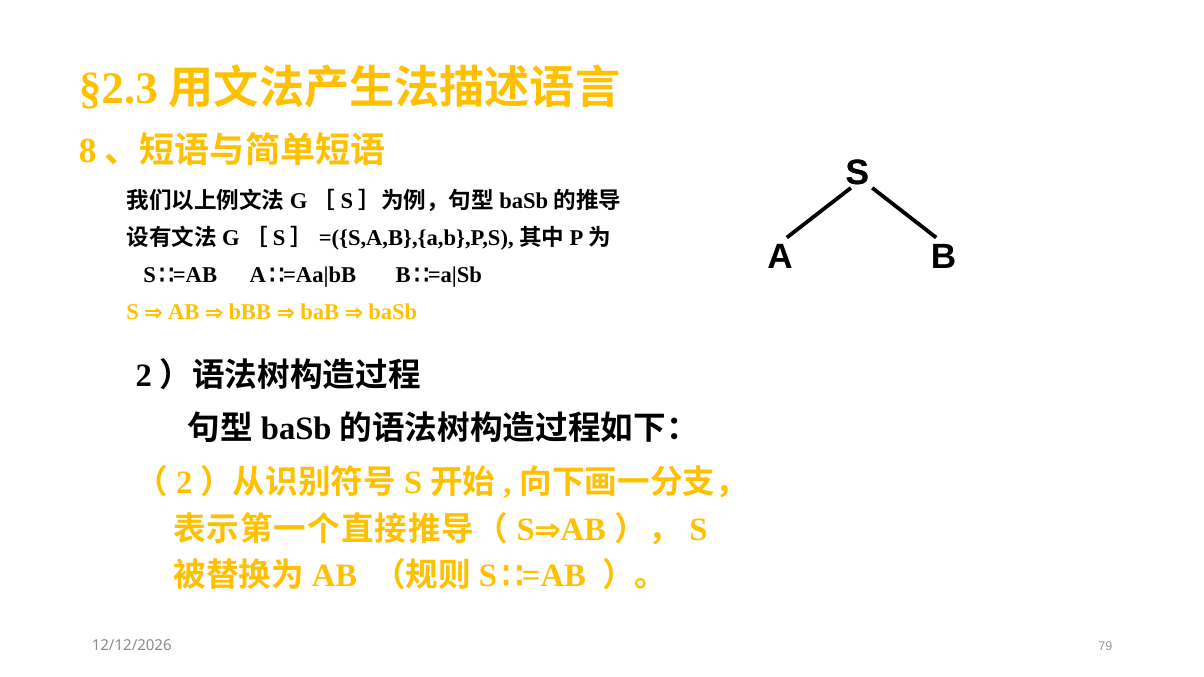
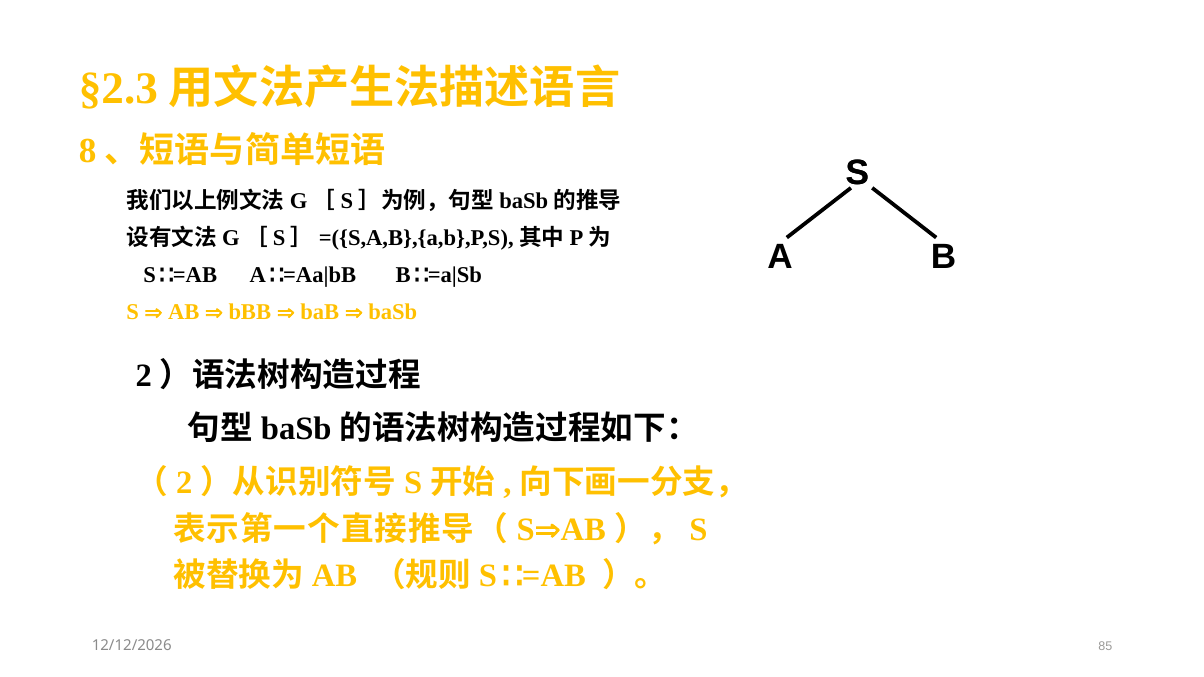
79: 79 -> 85 (1105, 647)
